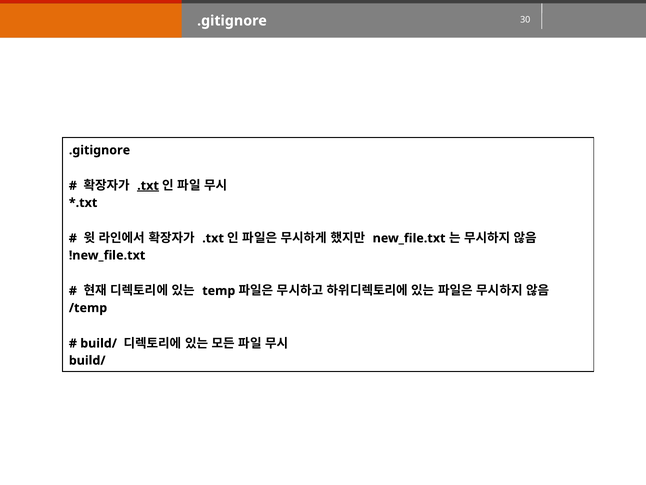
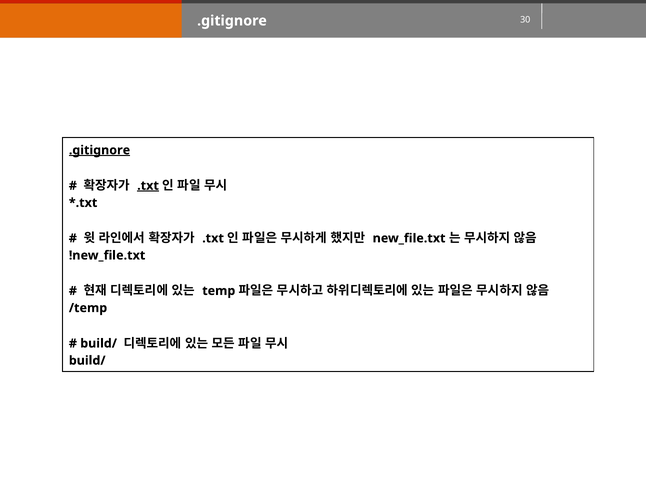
.gitignore underline: none -> present (99, 150)
